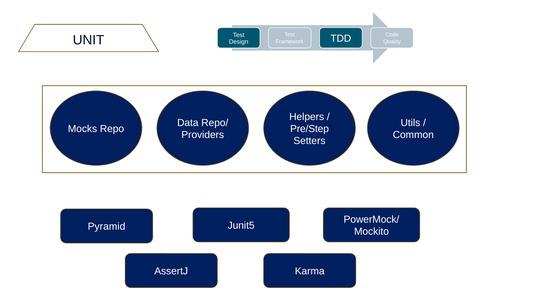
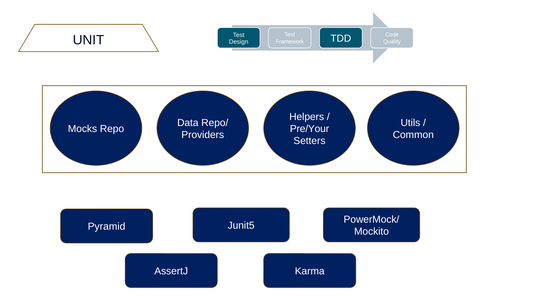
Pre/Step: Pre/Step -> Pre/Your (310, 129)
